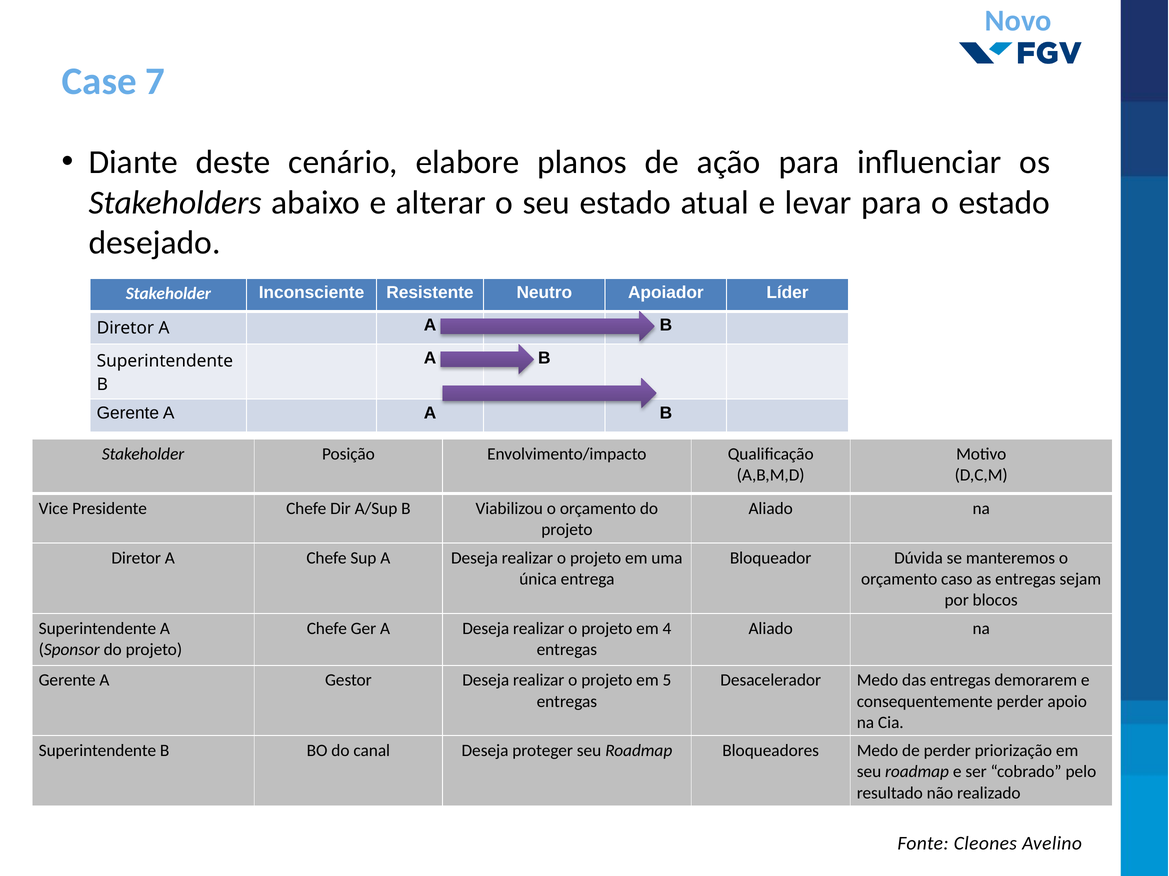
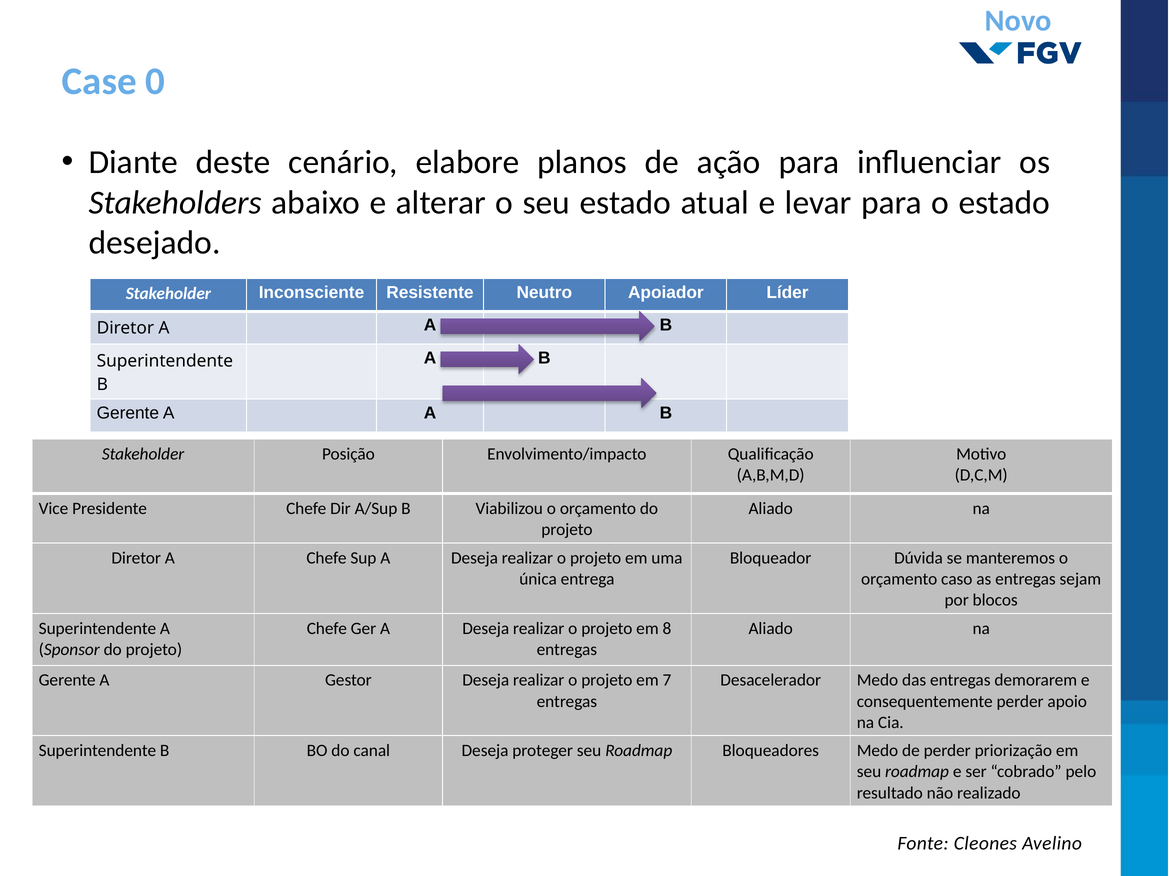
7: 7 -> 0 (155, 82)
4: 4 -> 8 (667, 629)
5: 5 -> 7 (667, 681)
